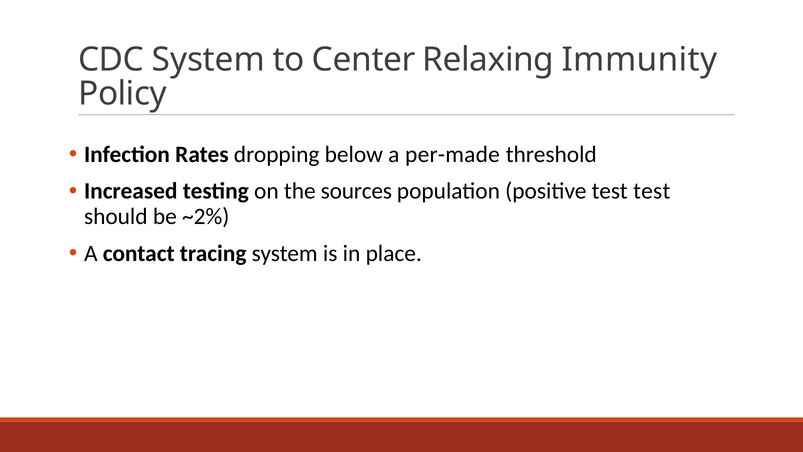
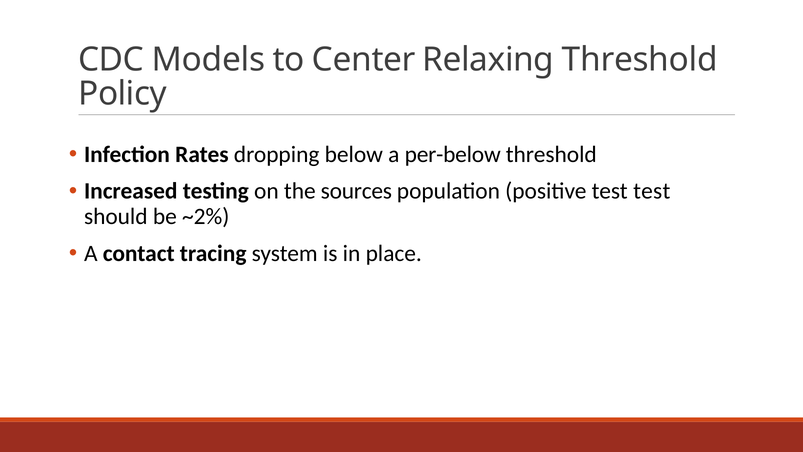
CDC System: System -> Models (209, 59)
Relaxing Immunity: Immunity -> Threshold (640, 59)
per-made: per-made -> per-below (453, 154)
